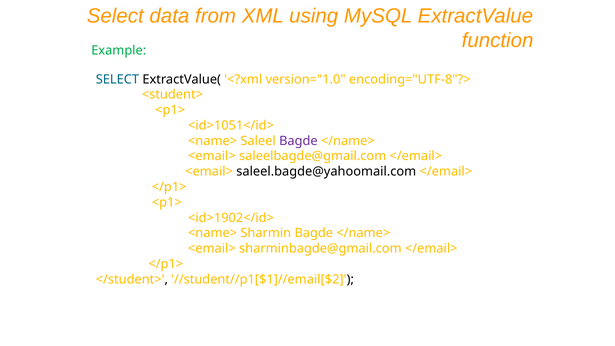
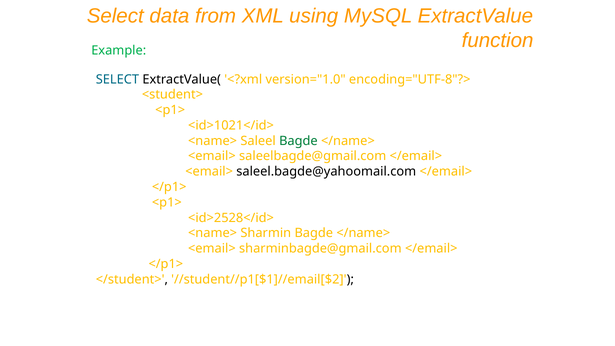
<id>1051</id>: <id>1051</id> -> <id>1021</id> (231, 125)
Bagde colour: purple -> green (298, 141)
<id>1902</id>: <id>1902</id> -> <id>2528</id> (231, 218)
